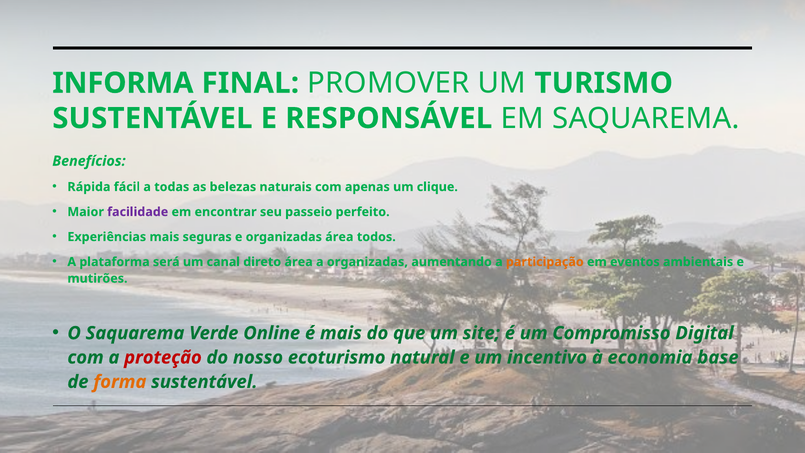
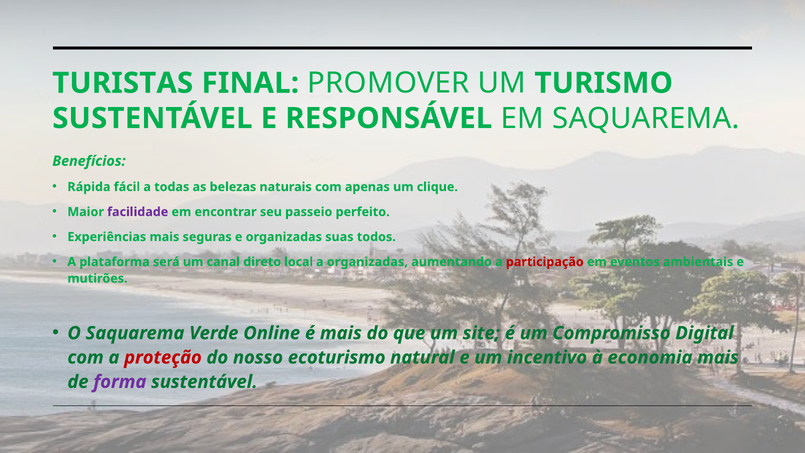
INFORMA: INFORMA -> TURISTAS (123, 83)
organizadas área: área -> suas (339, 237)
direto área: área -> local (299, 262)
participação colour: orange -> red (545, 262)
economia base: base -> mais (718, 357)
forma colour: orange -> purple (120, 382)
